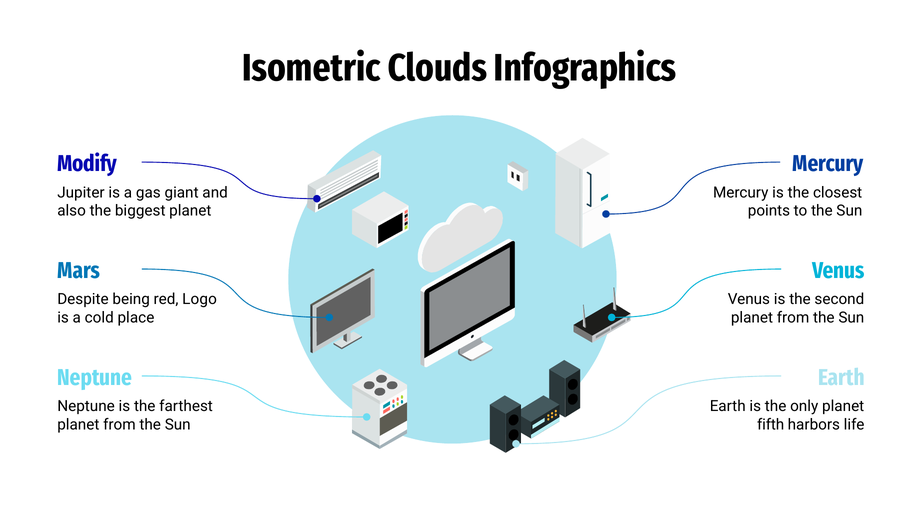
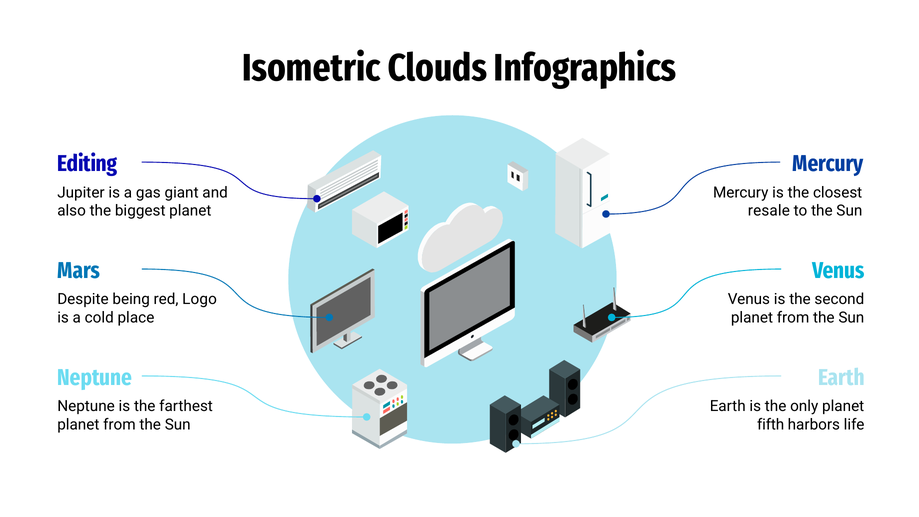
Modify: Modify -> Editing (87, 164)
points: points -> resale (769, 211)
